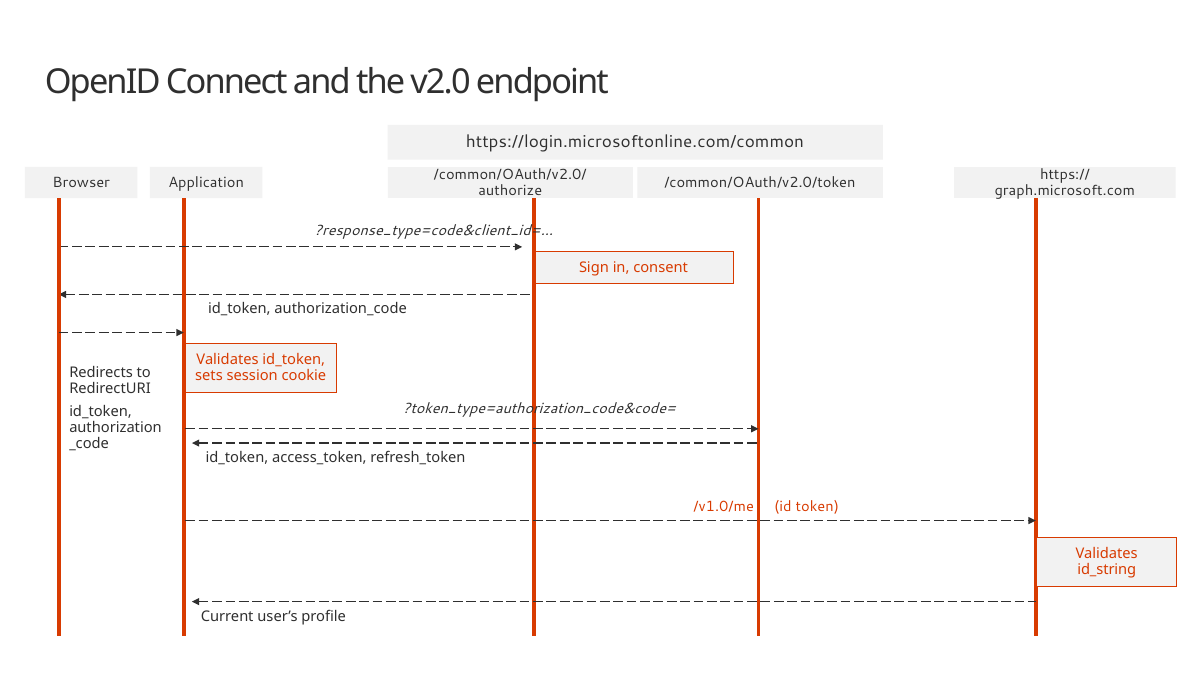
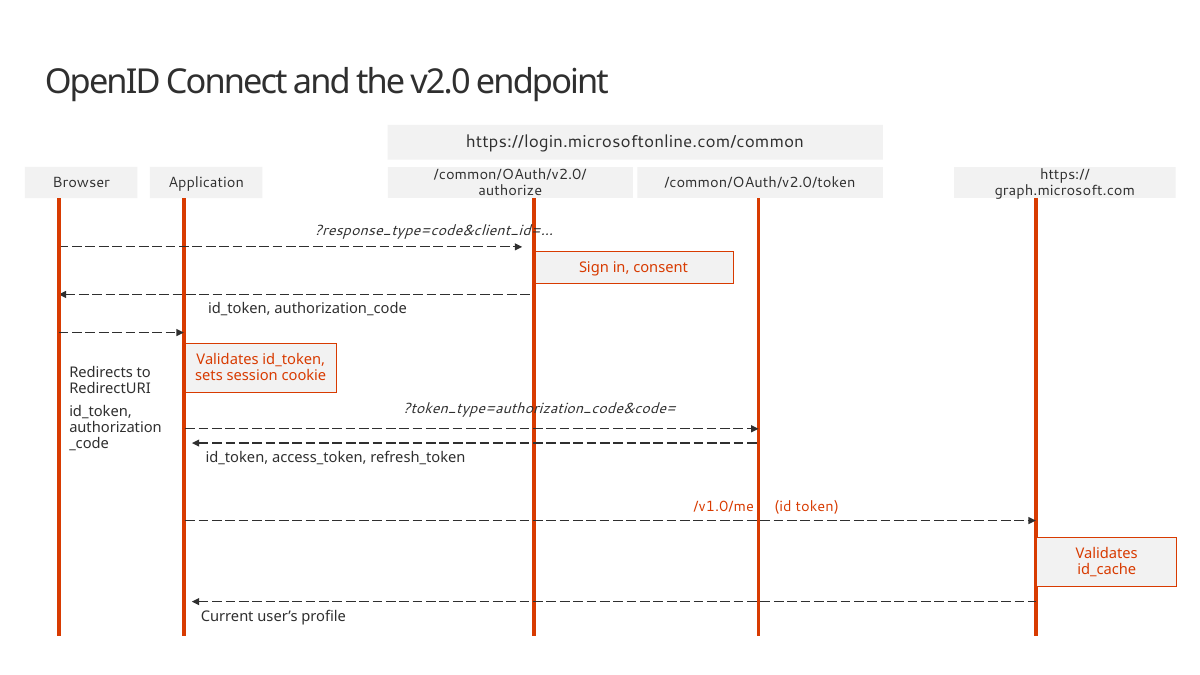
id_string: id_string -> id_cache (1107, 570)
